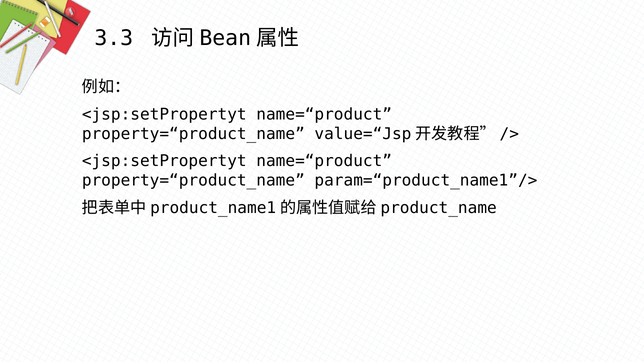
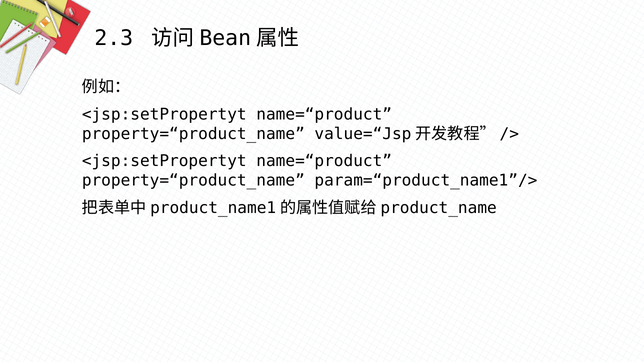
3.3: 3.3 -> 2.3 (114, 38)
